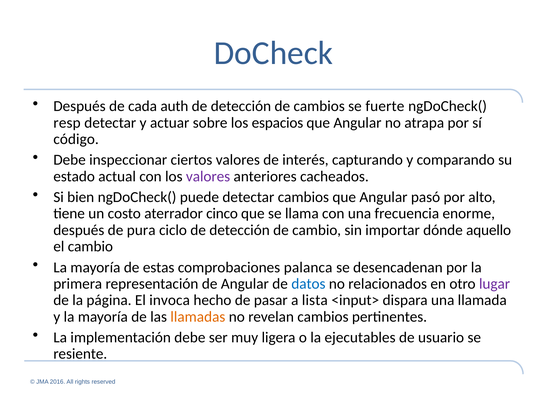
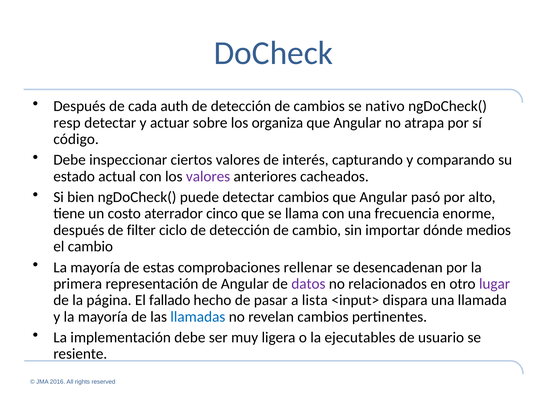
fuerte: fuerte -> nativo (385, 106)
espacios: espacios -> organiza (277, 122)
pura: pura -> filter (141, 230)
aquello: aquello -> medios (489, 230)
palanca: palanca -> rellenar (308, 267)
datos colour: blue -> purple (308, 283)
invoca: invoca -> fallado (170, 300)
llamadas colour: orange -> blue (198, 316)
